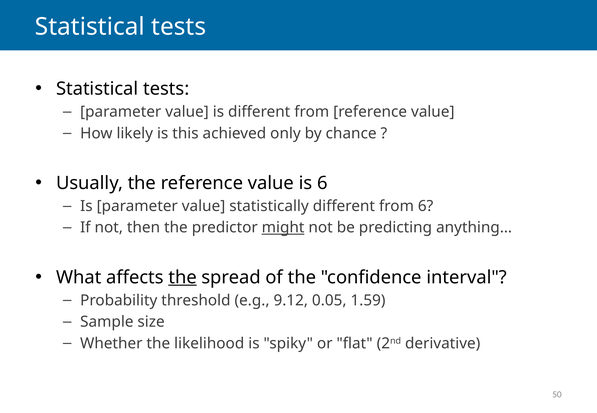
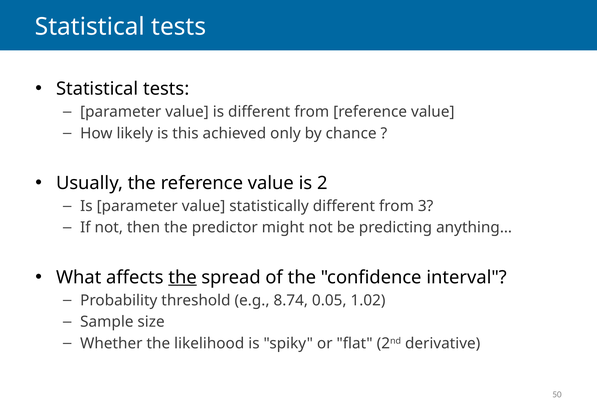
is 6: 6 -> 2 (322, 183)
from 6: 6 -> 3 (426, 206)
might underline: present -> none (283, 228)
9.12: 9.12 -> 8.74 (291, 301)
1.59: 1.59 -> 1.02 (368, 301)
